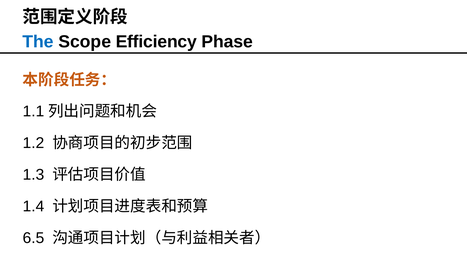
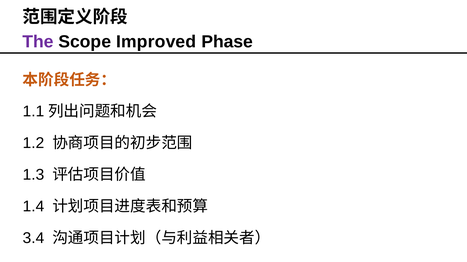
The colour: blue -> purple (38, 42)
Efficiency: Efficiency -> Improved (156, 42)
6.5: 6.5 -> 3.4 (33, 239)
